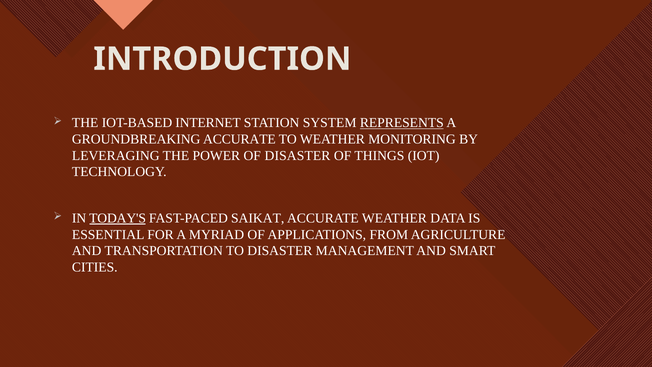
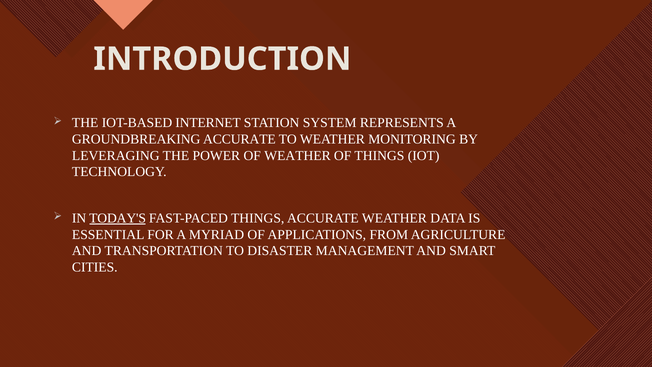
REPRESENTS underline: present -> none (402, 123)
OF DISASTER: DISASTER -> WEATHER (298, 155)
FAST-PACED SAIKAT: SAIKAT -> THINGS (258, 218)
